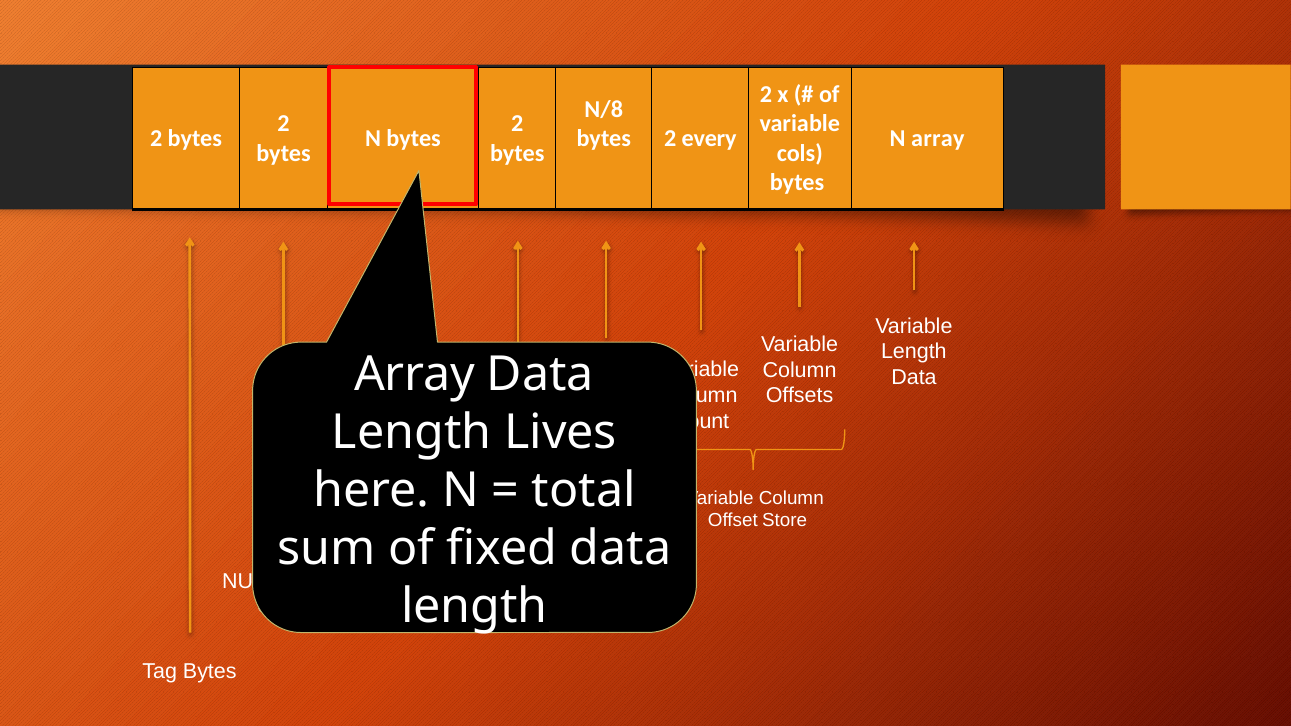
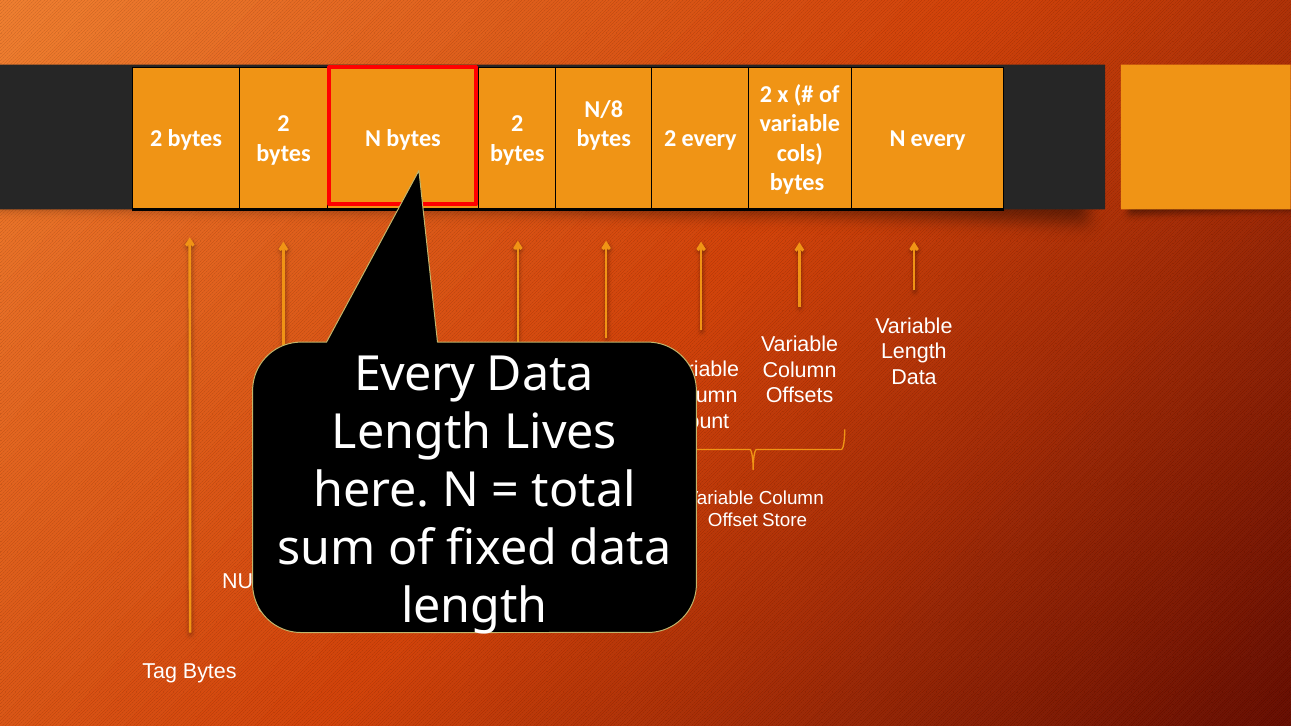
N array: array -> every (938, 139)
Array: Array -> Every (415, 375)
